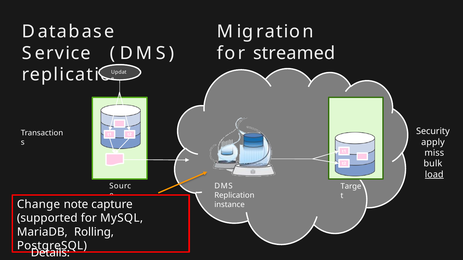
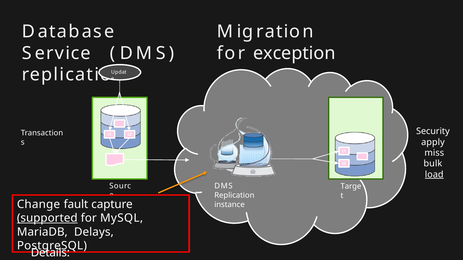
streamed: streamed -> exception (294, 53)
note: note -> fault (76, 205)
supported underline: none -> present (47, 218)
Rolling: Rolling -> Delays (94, 232)
